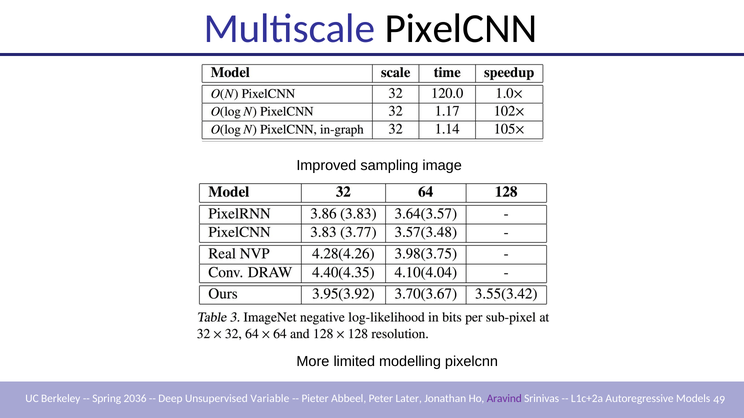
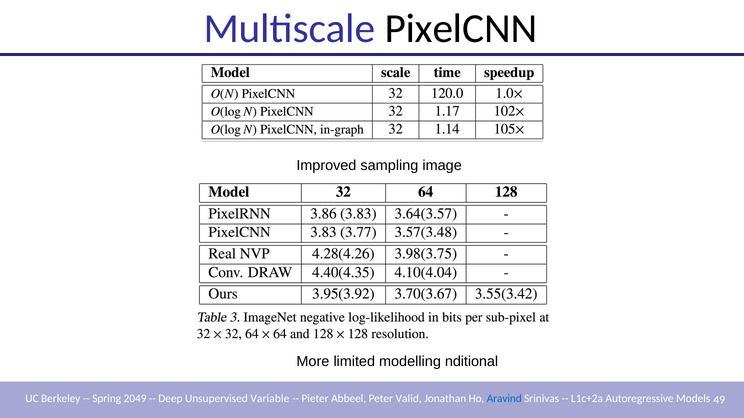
modelling pixelcnn: pixelcnn -> nditional (472, 362)
2036: 2036 -> 2049 (135, 399)
Later: Later -> Valid (409, 399)
Aravind colour: purple -> blue (504, 399)
